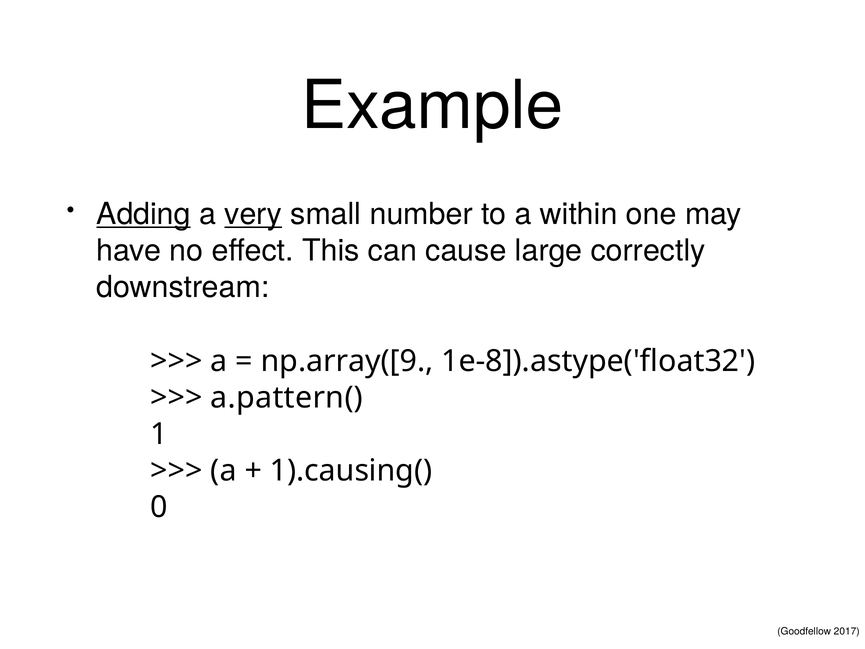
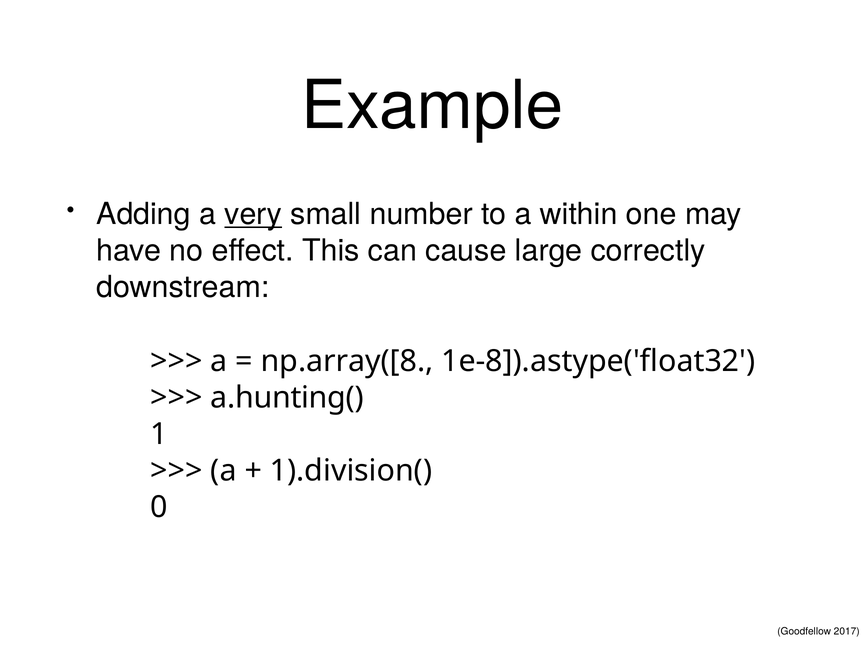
Adding underline: present -> none (143, 214)
np.array([9: np.array([9 -> np.array([8 (347, 361)
a.pattern(: a.pattern( -> a.hunting( (287, 398)
1).causing(: 1).causing( -> 1).division( (351, 471)
